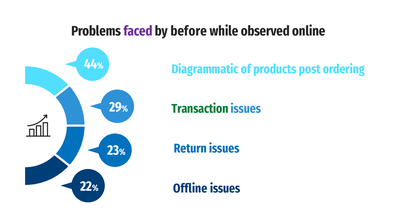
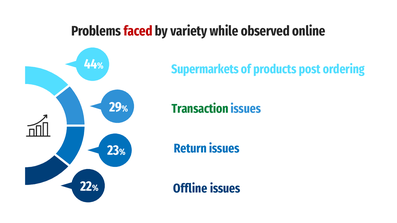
faced colour: purple -> red (138, 31)
before: before -> variety (189, 31)
Diagrammatic: Diagrammatic -> Supermarkets (205, 69)
